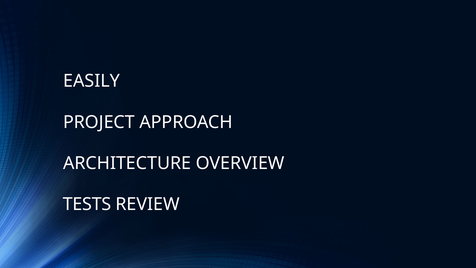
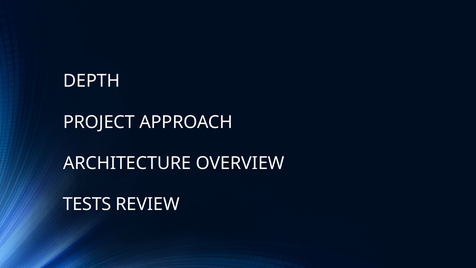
EASILY: EASILY -> DEPTH (92, 81)
